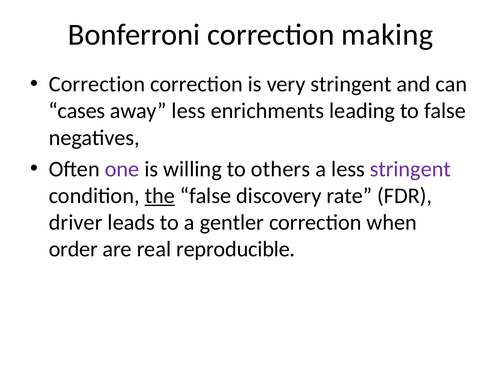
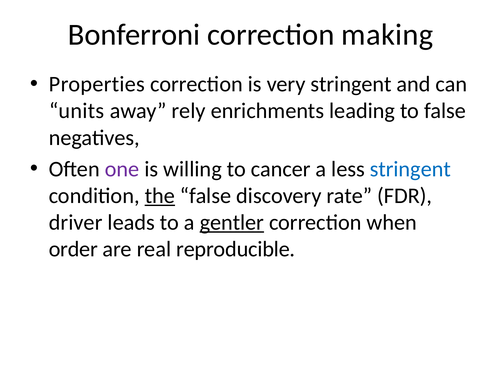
Correction: Correction -> Properties (97, 84)
cases: cases -> units (77, 111)
away less: less -> rely (189, 111)
others: others -> cancer (281, 169)
stringent colour: purple -> blue (410, 169)
gentler underline: none -> present (232, 222)
